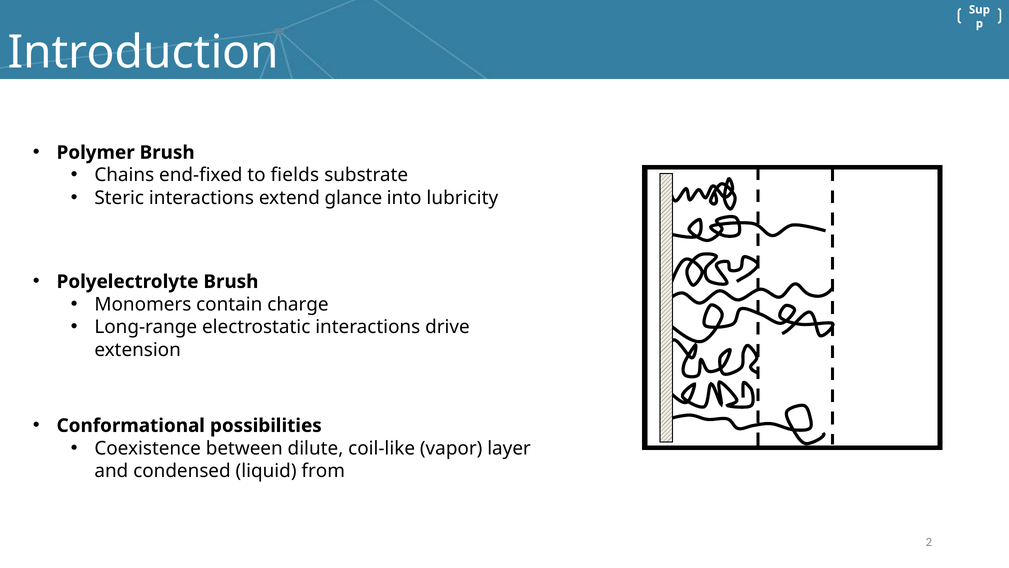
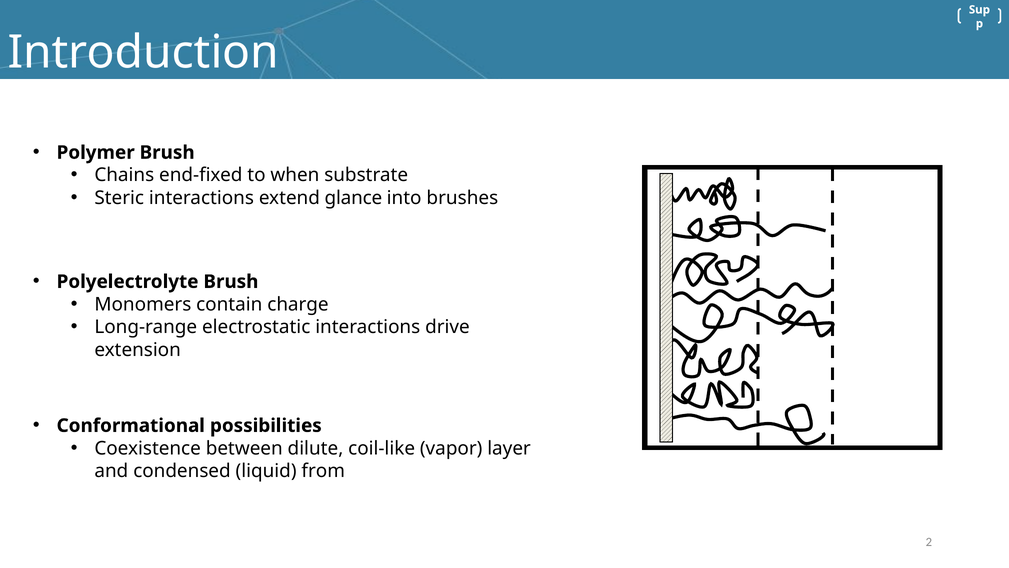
fields: fields -> when (295, 175)
lubricity: lubricity -> brushes (462, 198)
